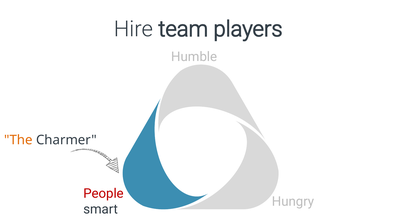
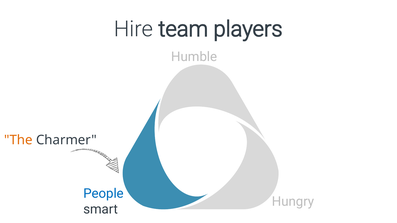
People colour: red -> blue (104, 194)
